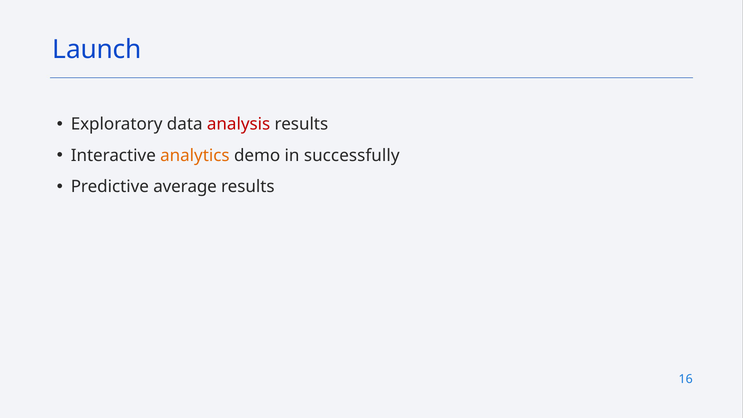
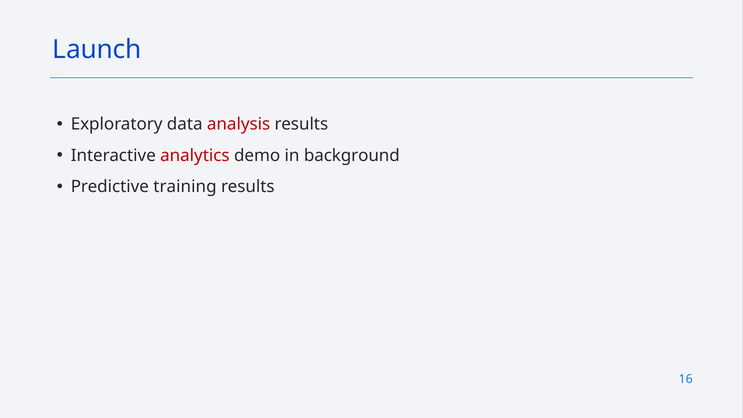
analytics colour: orange -> red (195, 156)
successfully: successfully -> background (352, 156)
average: average -> training (185, 187)
